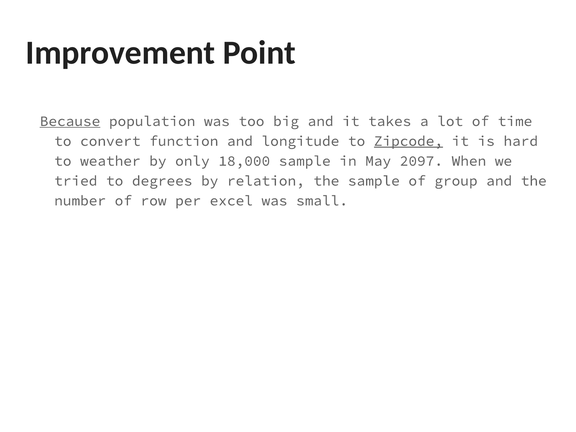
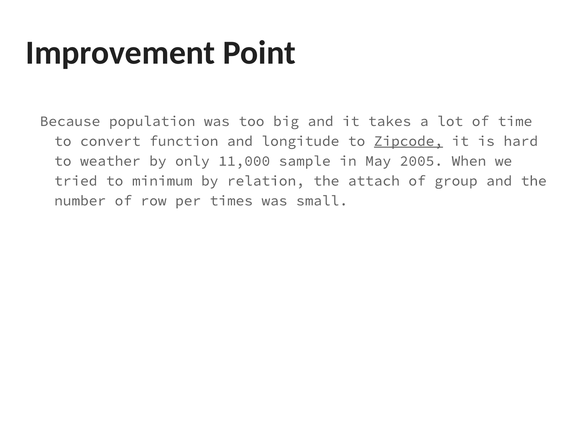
Because underline: present -> none (70, 121)
18,000: 18,000 -> 11,000 (244, 161)
2097: 2097 -> 2005 (421, 161)
degrees: degrees -> minimum (162, 181)
the sample: sample -> attach (374, 181)
excel: excel -> times (231, 201)
